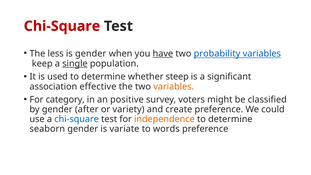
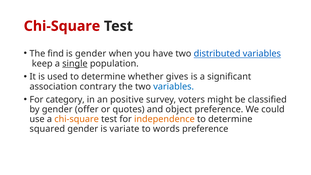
less: less -> find (56, 54)
have underline: present -> none (163, 54)
probability: probability -> distributed (217, 54)
steep: steep -> gives (177, 77)
effective: effective -> contrary (98, 87)
variables colour: orange -> blue (174, 87)
after: after -> offer (87, 109)
variety: variety -> quotes (129, 109)
create: create -> object (179, 109)
chi-square colour: blue -> orange (77, 119)
seaborn: seaborn -> squared (47, 129)
